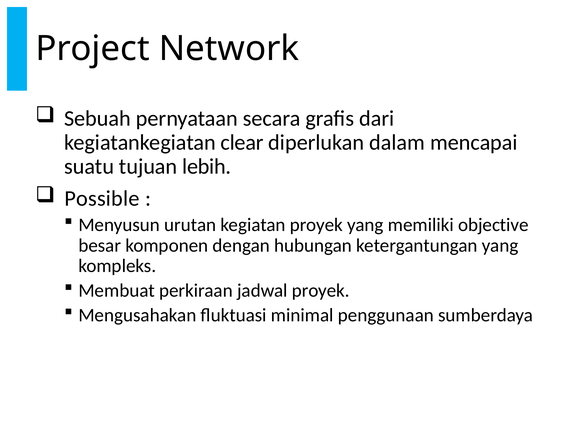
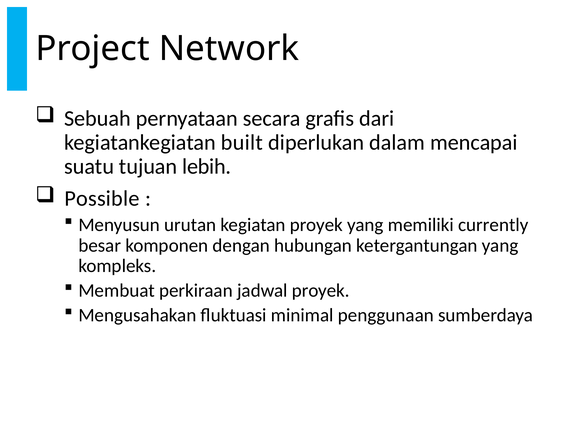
clear: clear -> built (242, 143)
objective: objective -> currently (493, 225)
